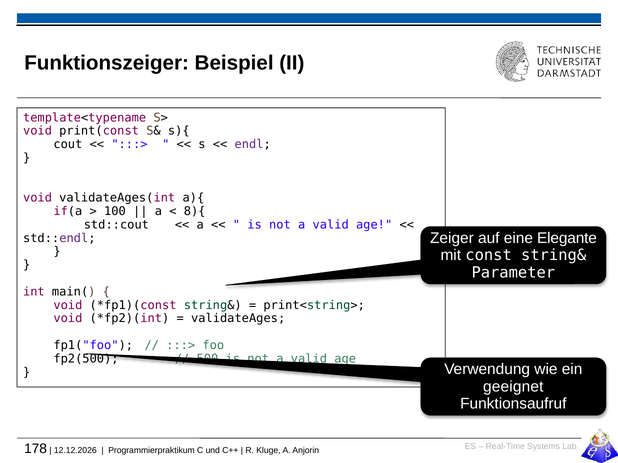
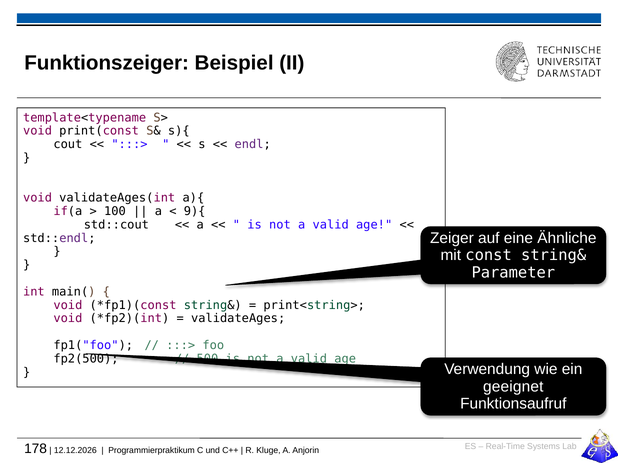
8){: 8){ -> 9){ (195, 212)
Elegante: Elegante -> Ähnliche (567, 238)
